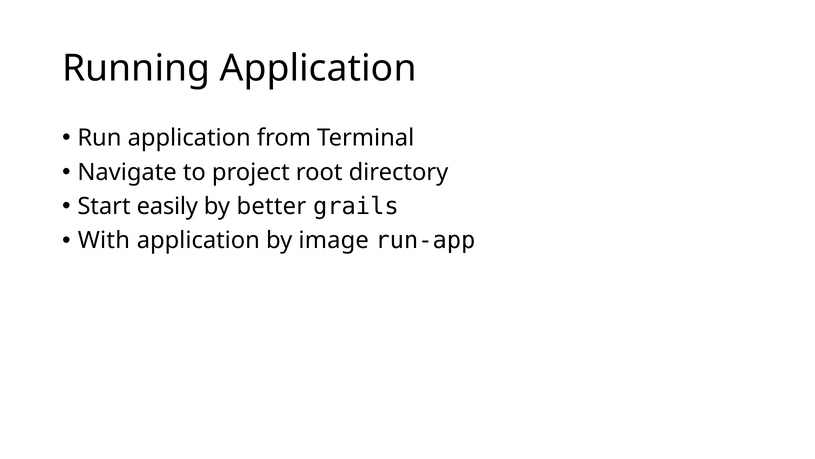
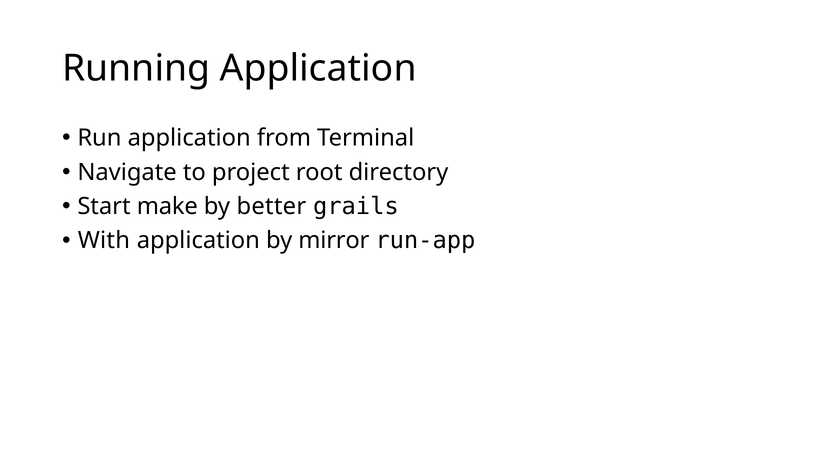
easily: easily -> make (167, 206)
image: image -> mirror (334, 240)
